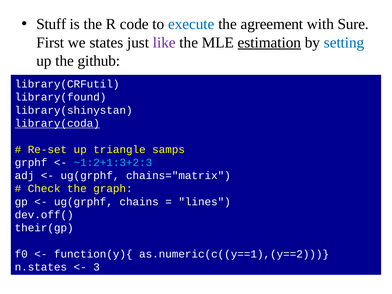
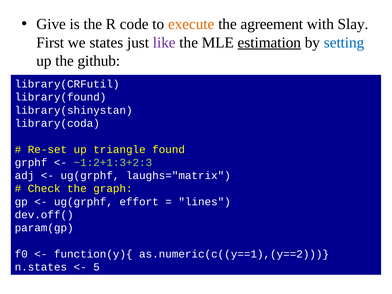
Stuff: Stuff -> Give (51, 24)
execute colour: blue -> orange (191, 24)
Sure: Sure -> Slay (353, 24)
library(coda underline: present -> none (57, 123)
samps: samps -> found (169, 149)
~1:2+1:3+2:3 colour: light blue -> light green (113, 163)
chains="matrix: chains="matrix -> laughs="matrix (178, 176)
chains: chains -> effort (139, 202)
their(gp: their(gp -> param(gp (44, 228)
3: 3 -> 5 (97, 267)
